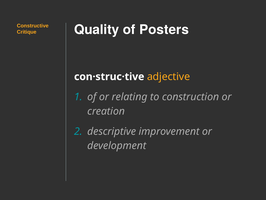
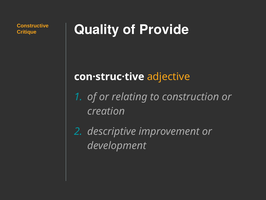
Posters: Posters -> Provide (164, 30)
